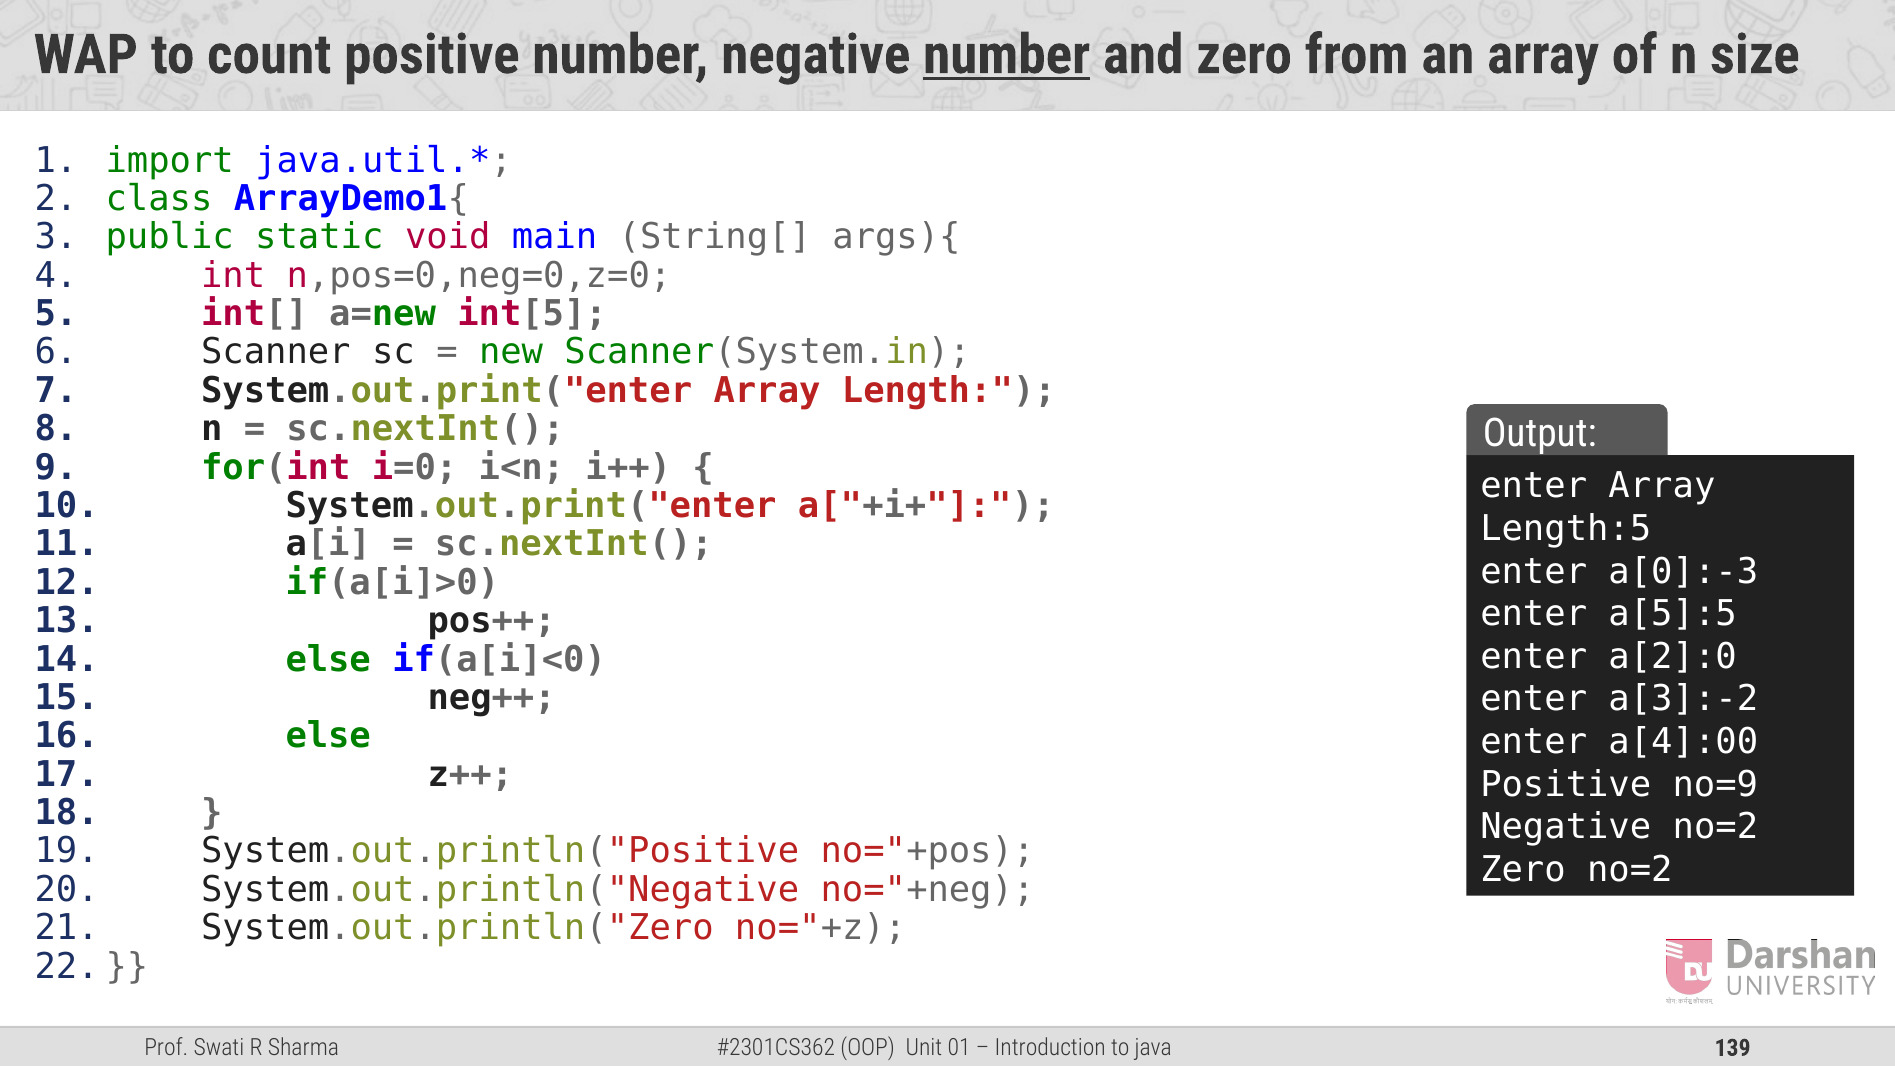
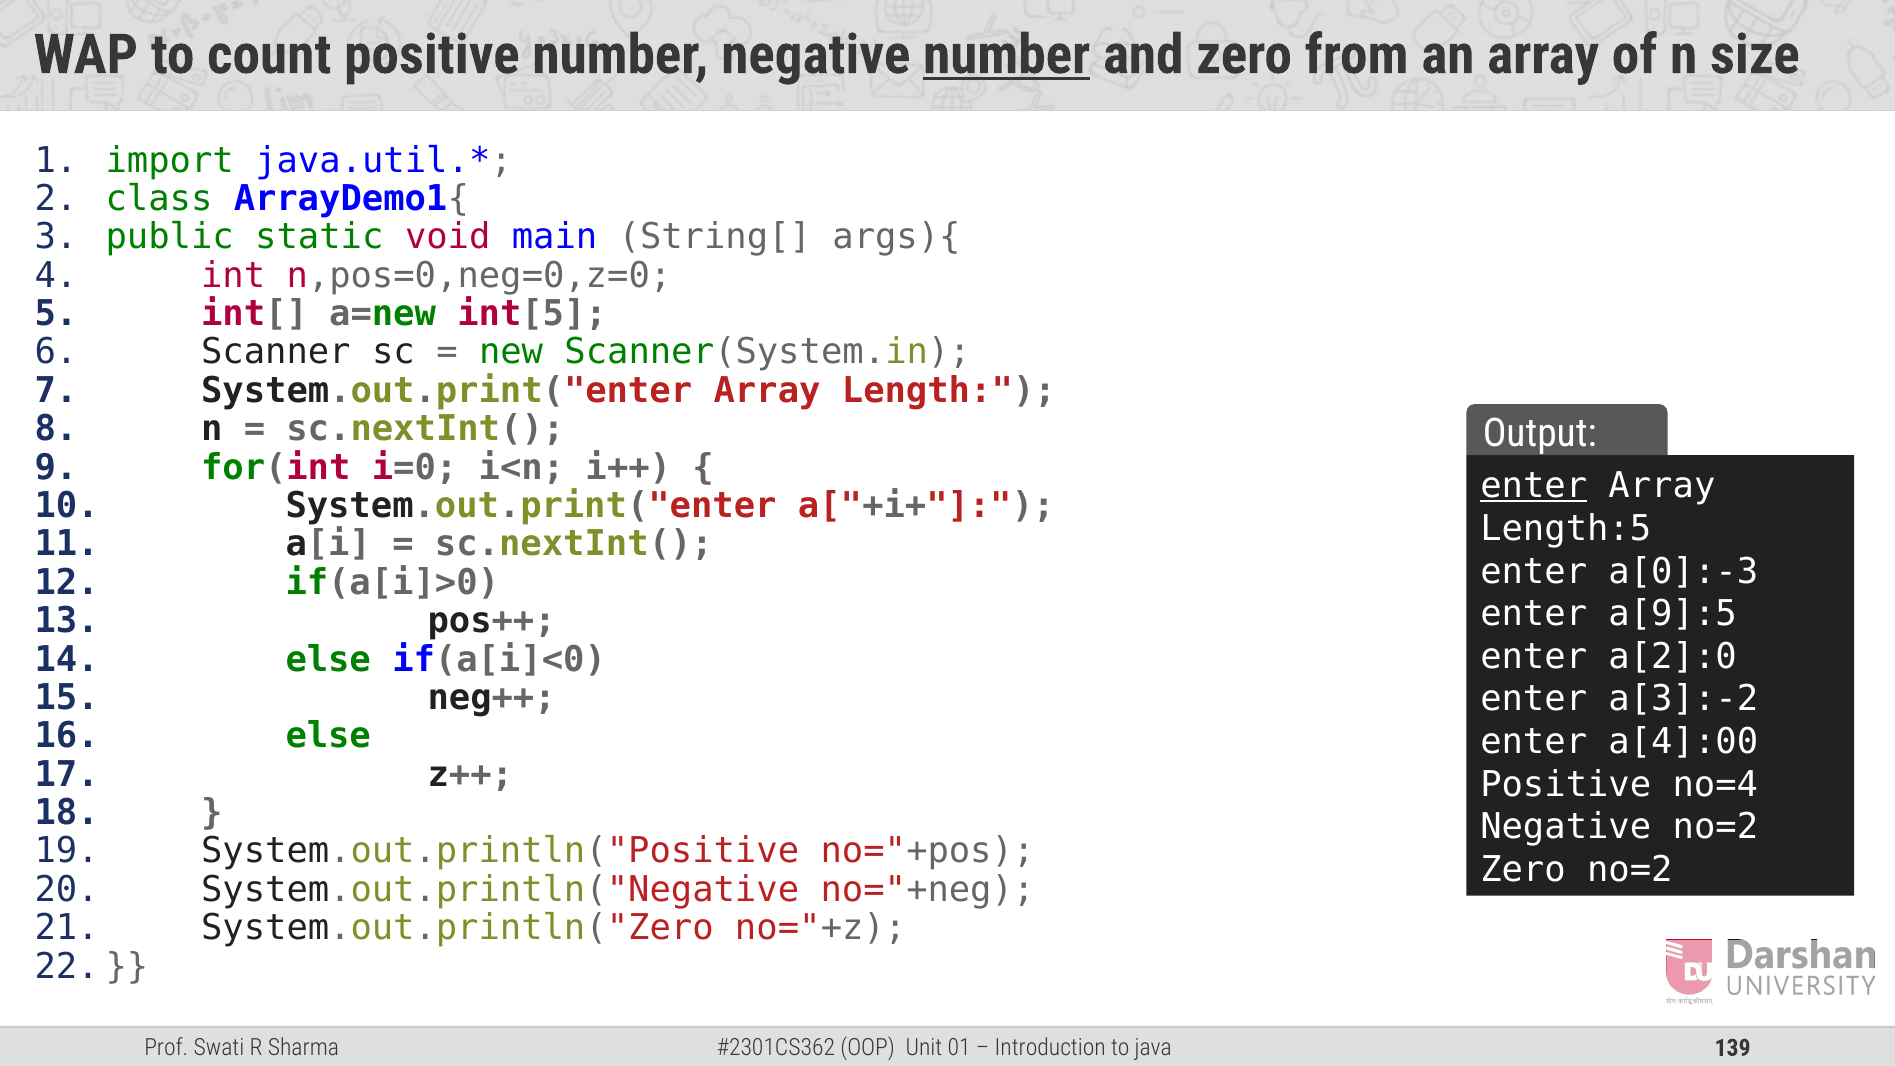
enter underline: none -> present (1534, 486)
a[5]:5: a[5]:5 -> a[9]:5 (1673, 614)
no=9: no=9 -> no=4 (1715, 784)
